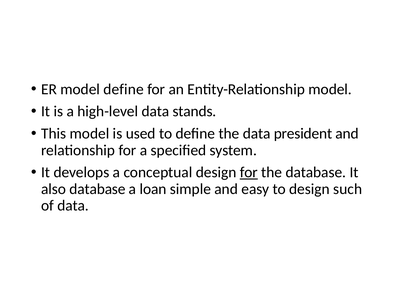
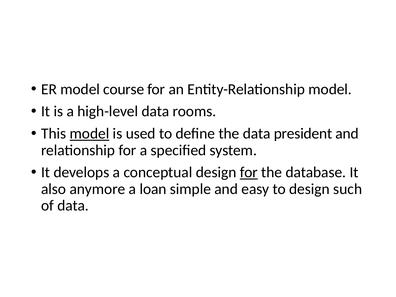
model define: define -> course (124, 89)
stands: stands -> rooms (194, 111)
model underline: none -> present (89, 134)
also database: database -> anymore (97, 189)
